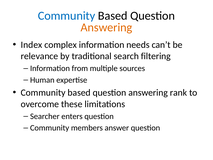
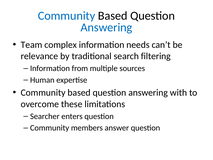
Answering colour: orange -> blue (106, 27)
Index: Index -> Team (32, 45)
rank: rank -> with (178, 93)
